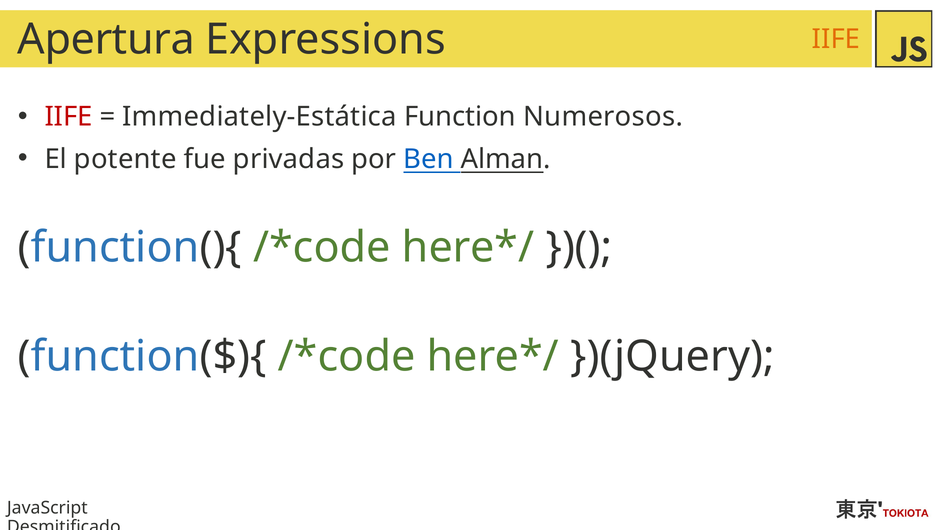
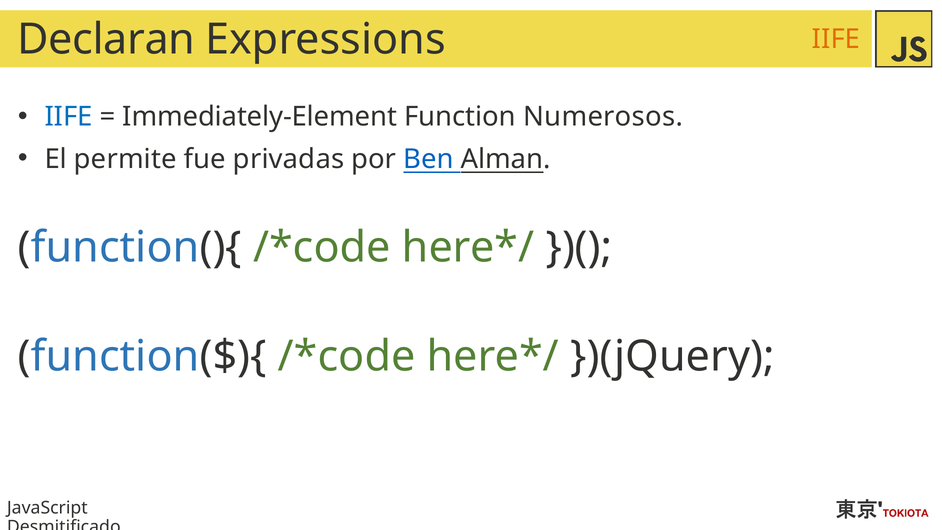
Apertura: Apertura -> Declaran (106, 39)
IIFE colour: red -> blue (69, 117)
Immediately-Estática: Immediately-Estática -> Immediately-Element (260, 117)
potente: potente -> permite (125, 159)
